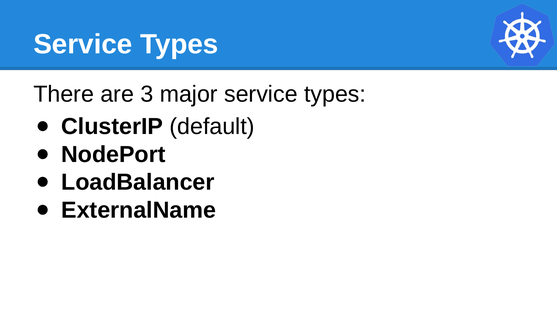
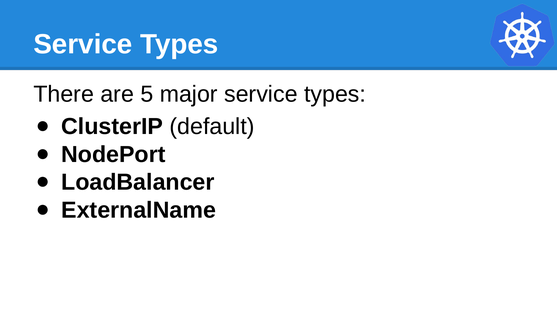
3: 3 -> 5 (147, 94)
